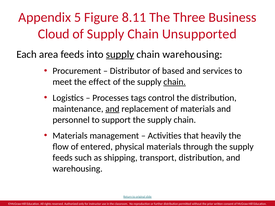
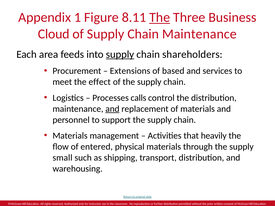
5: 5 -> 1 (78, 17)
The underline: none -> present (160, 17)
Chain Unsupported: Unsupported -> Maintenance (199, 34)
chain warehousing: warehousing -> shareholders (192, 54)
Distributor: Distributor -> Extensions (130, 71)
chain underline: present -> none (175, 82)
tags: tags -> calls (138, 98)
feeds: feeds -> small (62, 158)
